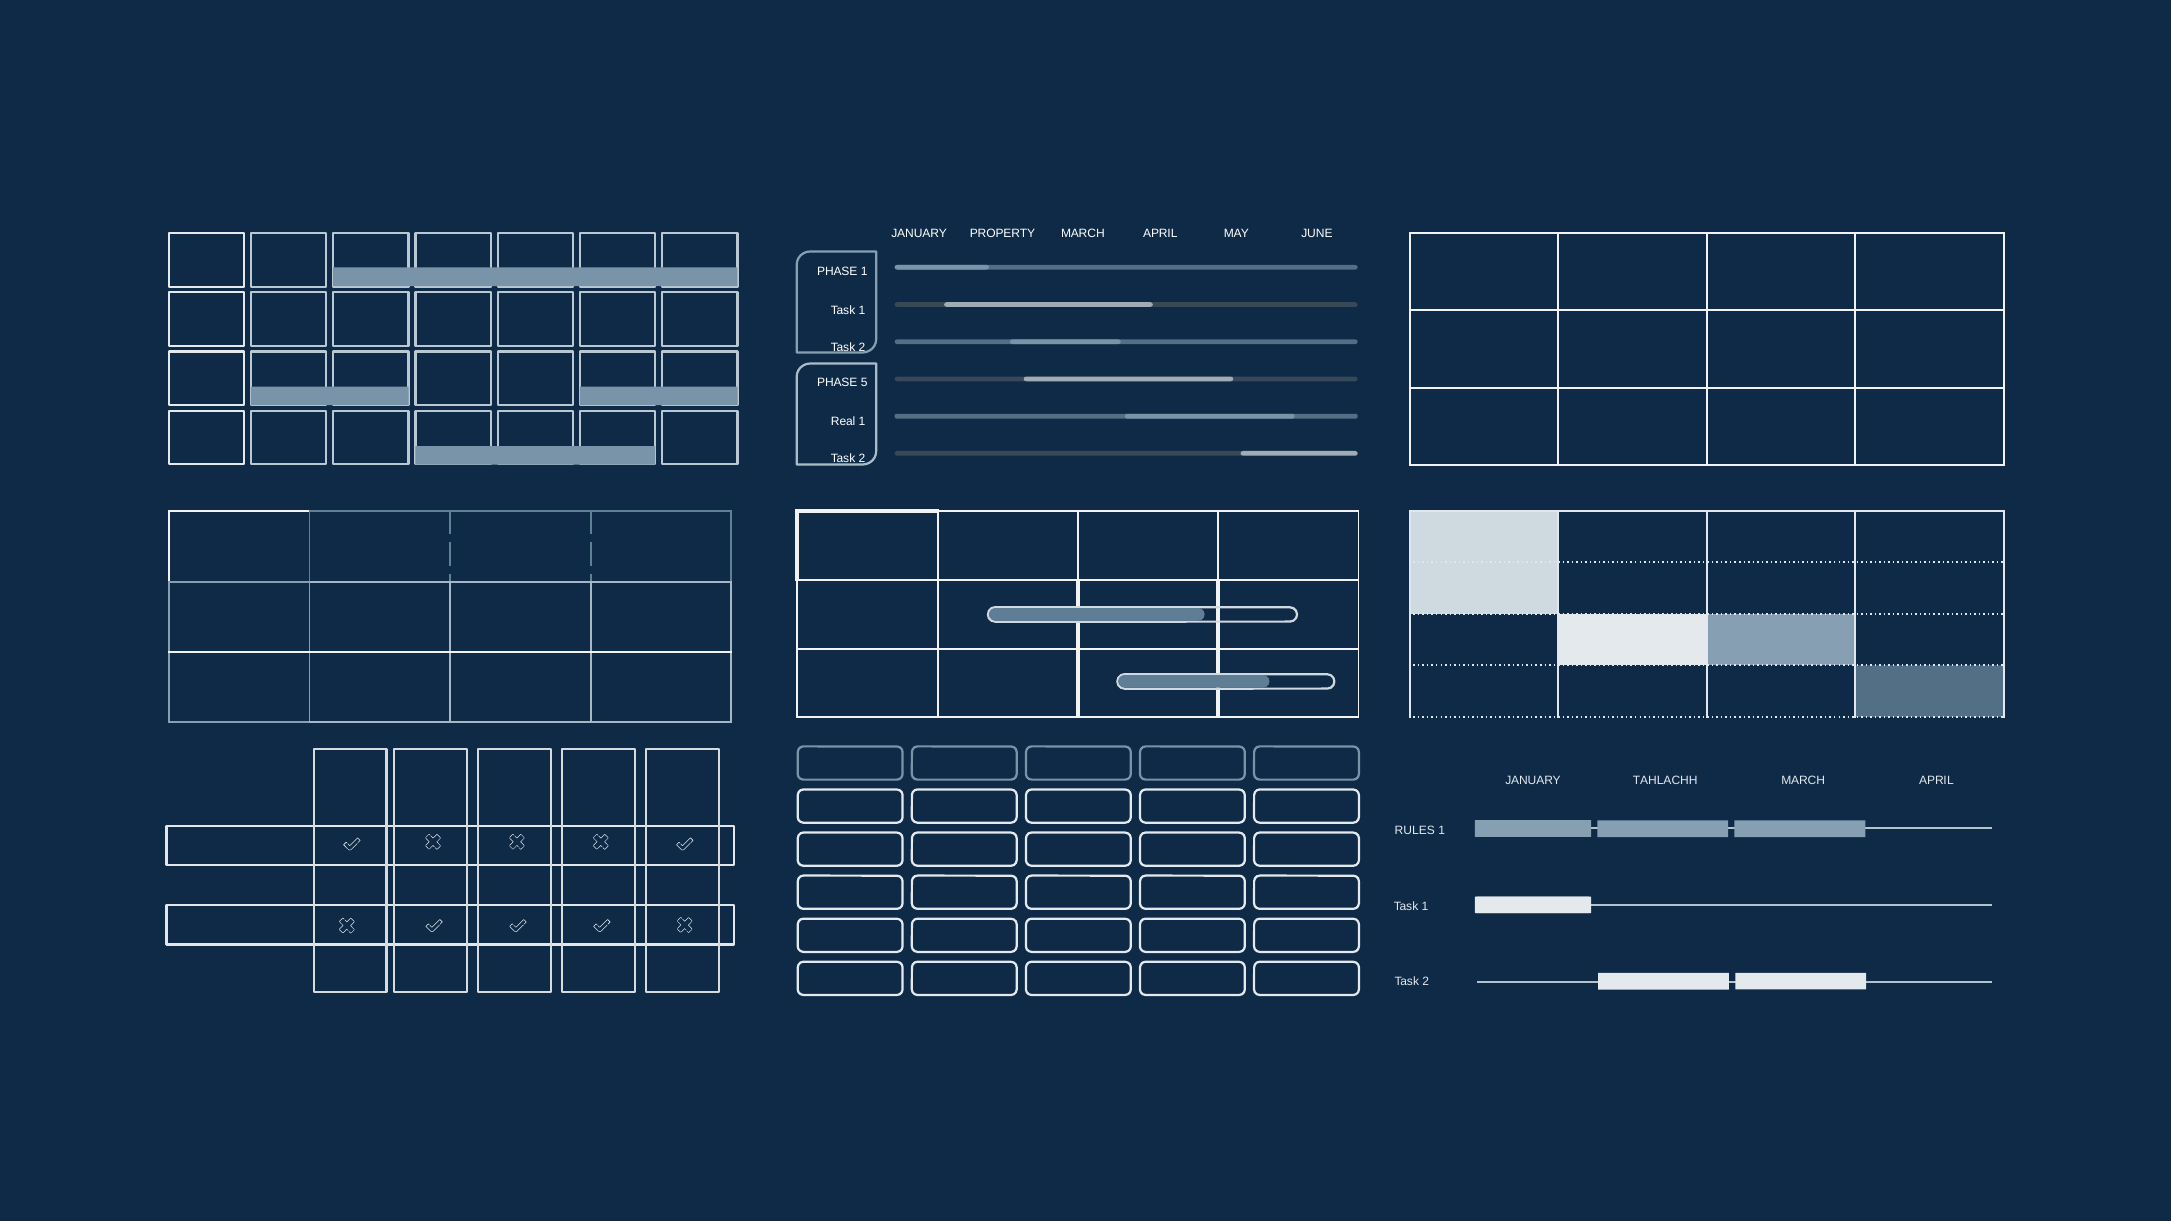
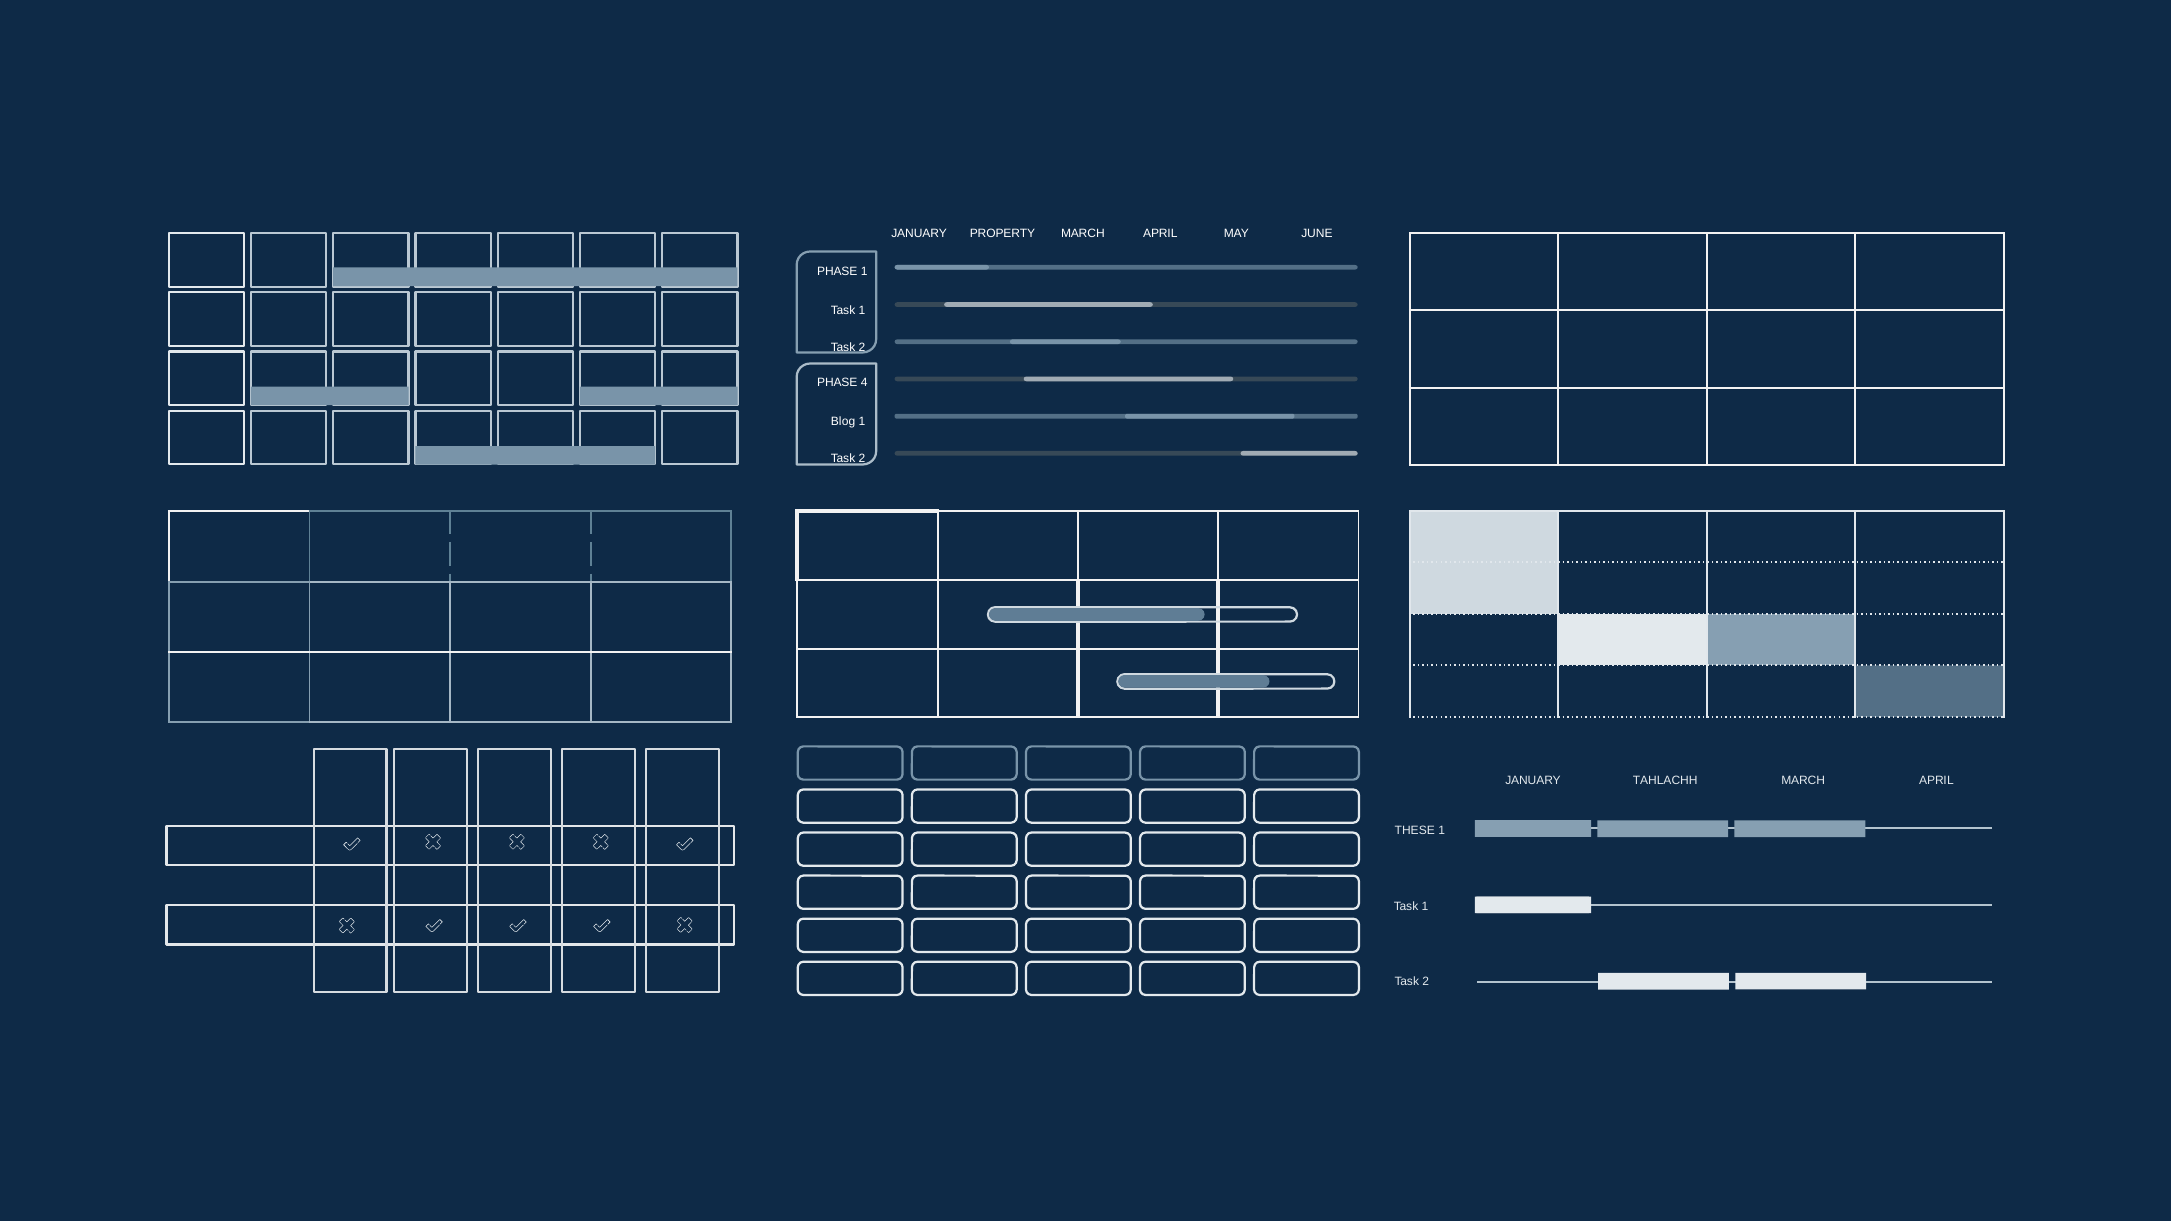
5: 5 -> 4 (864, 382)
Real: Real -> Blog (843, 422)
RULES: RULES -> THESE (1415, 831)
